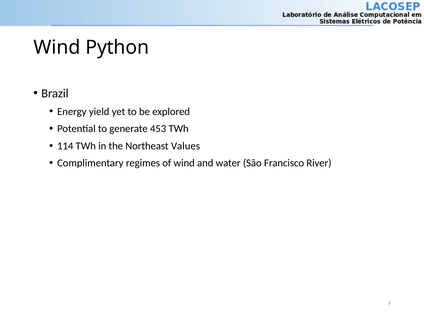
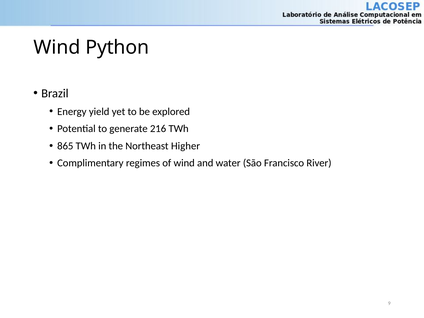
453: 453 -> 216 (158, 129)
114: 114 -> 865 (65, 146)
Values: Values -> Higher (186, 146)
